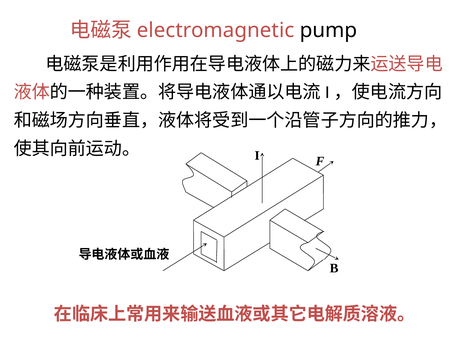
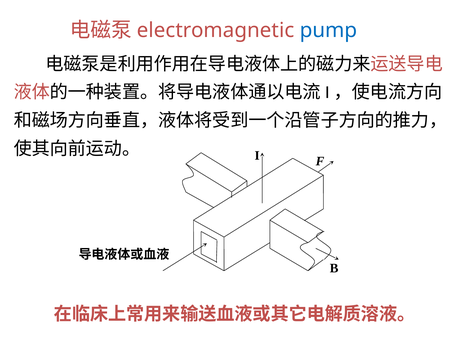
pump colour: black -> blue (329, 30)
